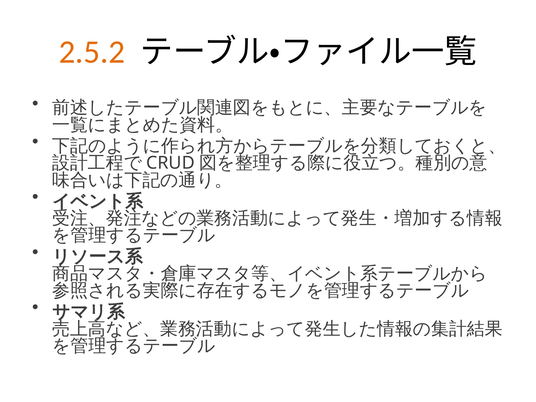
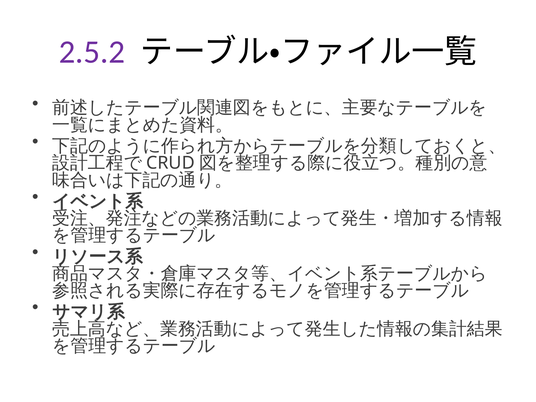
2.5.2 colour: orange -> purple (92, 52)
